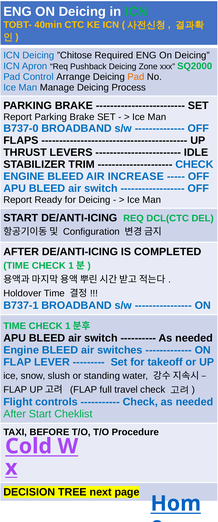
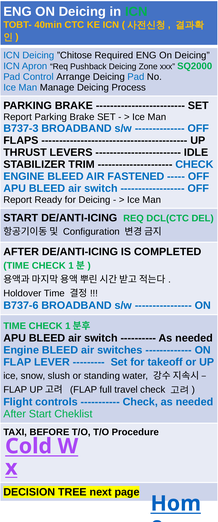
Pad colour: orange -> blue (136, 77)
B737-0: B737-0 -> B737-3 (21, 128)
INCREASE: INCREASE -> FASTENED (136, 176)
B737-1: B737-1 -> B737-6 (21, 305)
